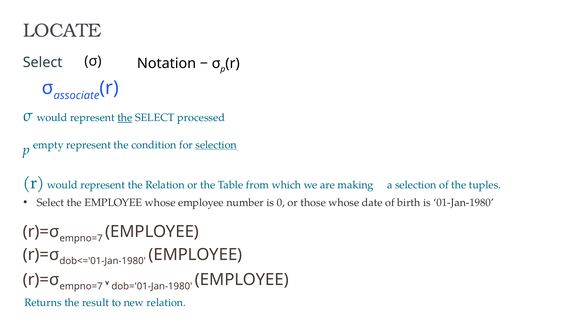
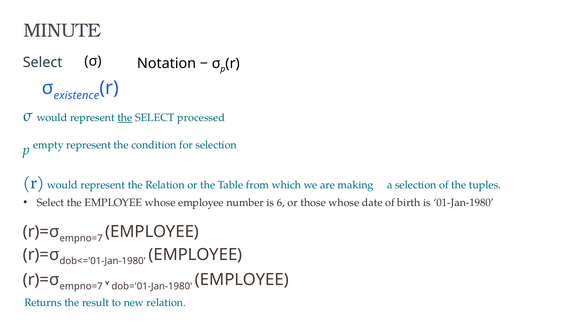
LOCATE: LOCATE -> MINUTE (62, 31)
associate: associate -> existence (76, 95)
selection underline: present -> none (216, 145)
0: 0 -> 6 (281, 203)
